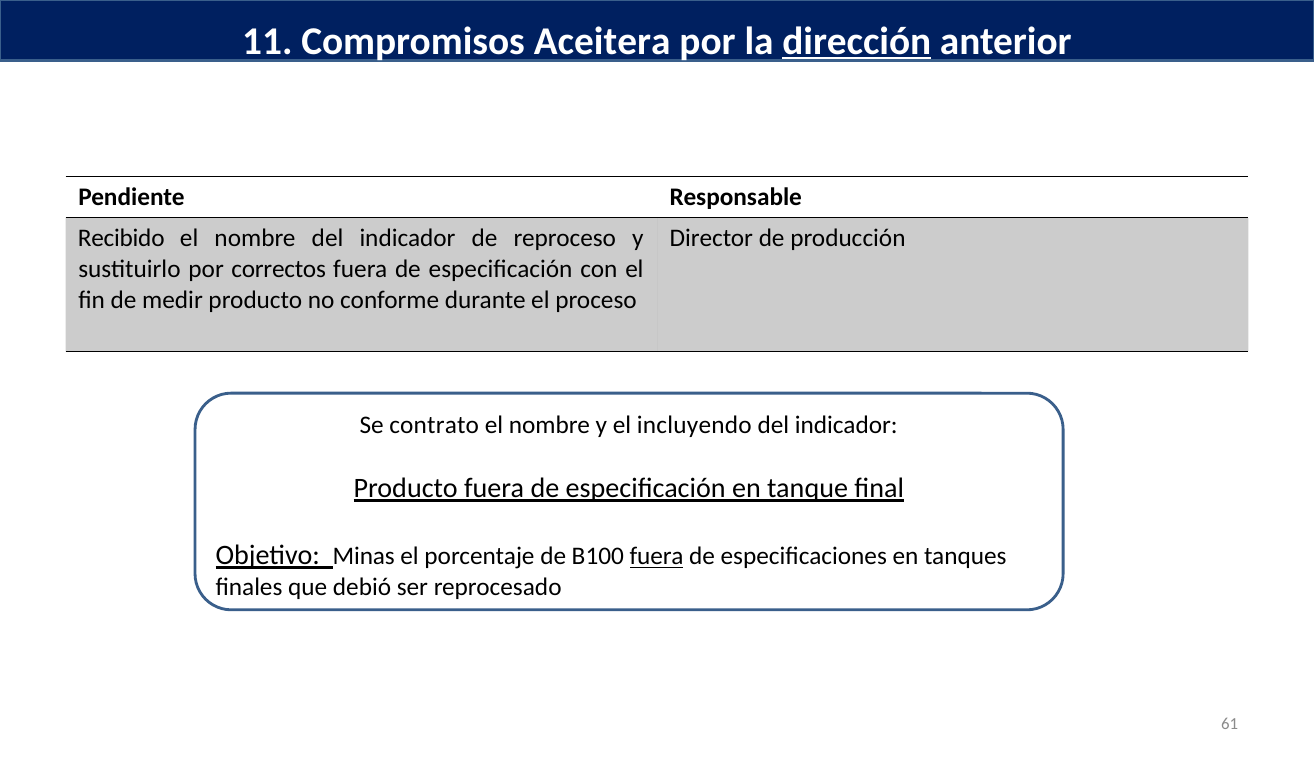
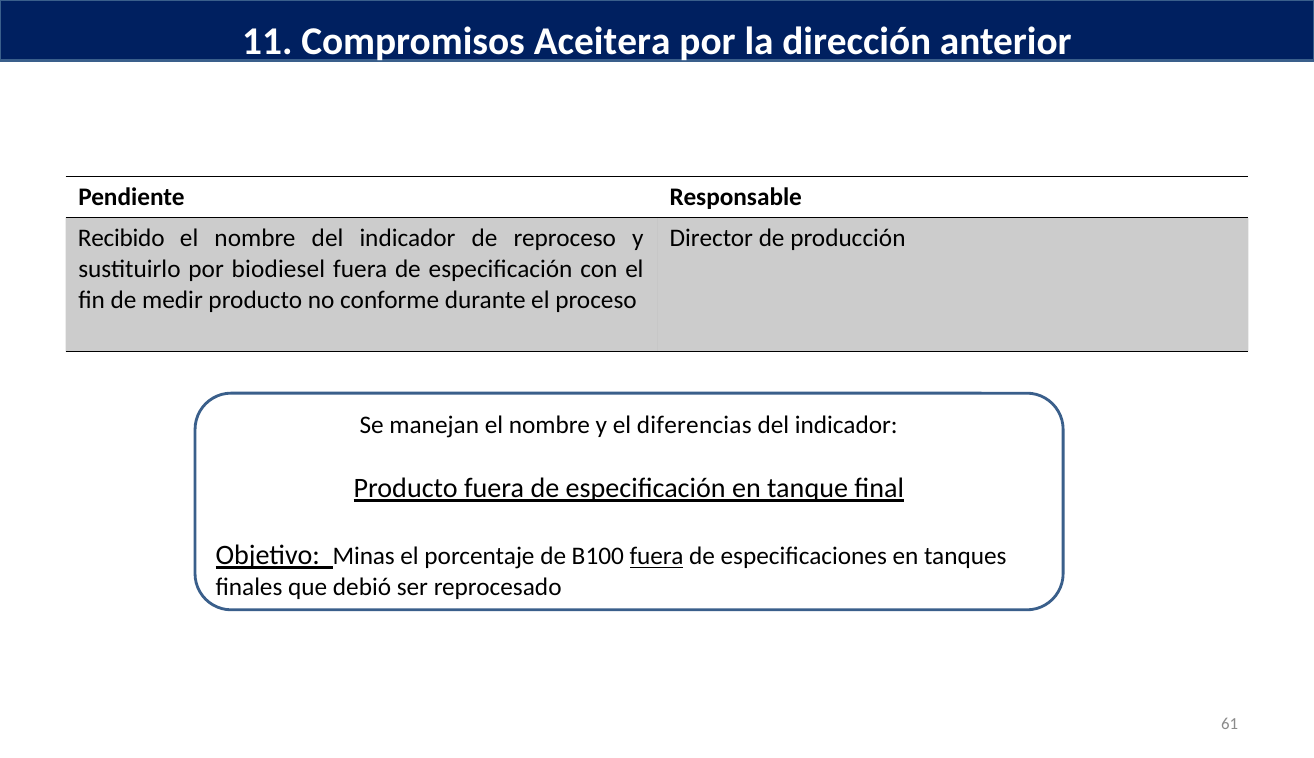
dirección underline: present -> none (857, 41)
correctos: correctos -> biodiesel (278, 270)
contrato: contrato -> manejan (434, 426)
incluyendo: incluyendo -> diferencias (694, 426)
